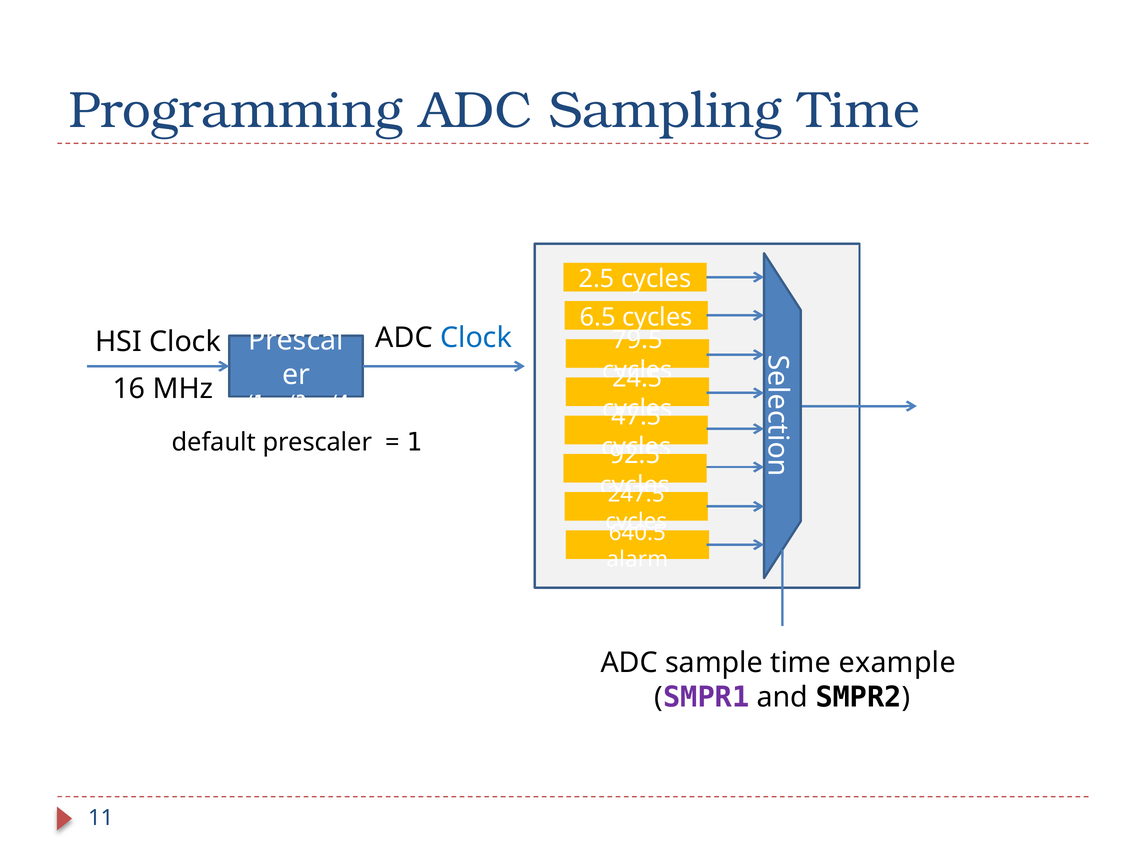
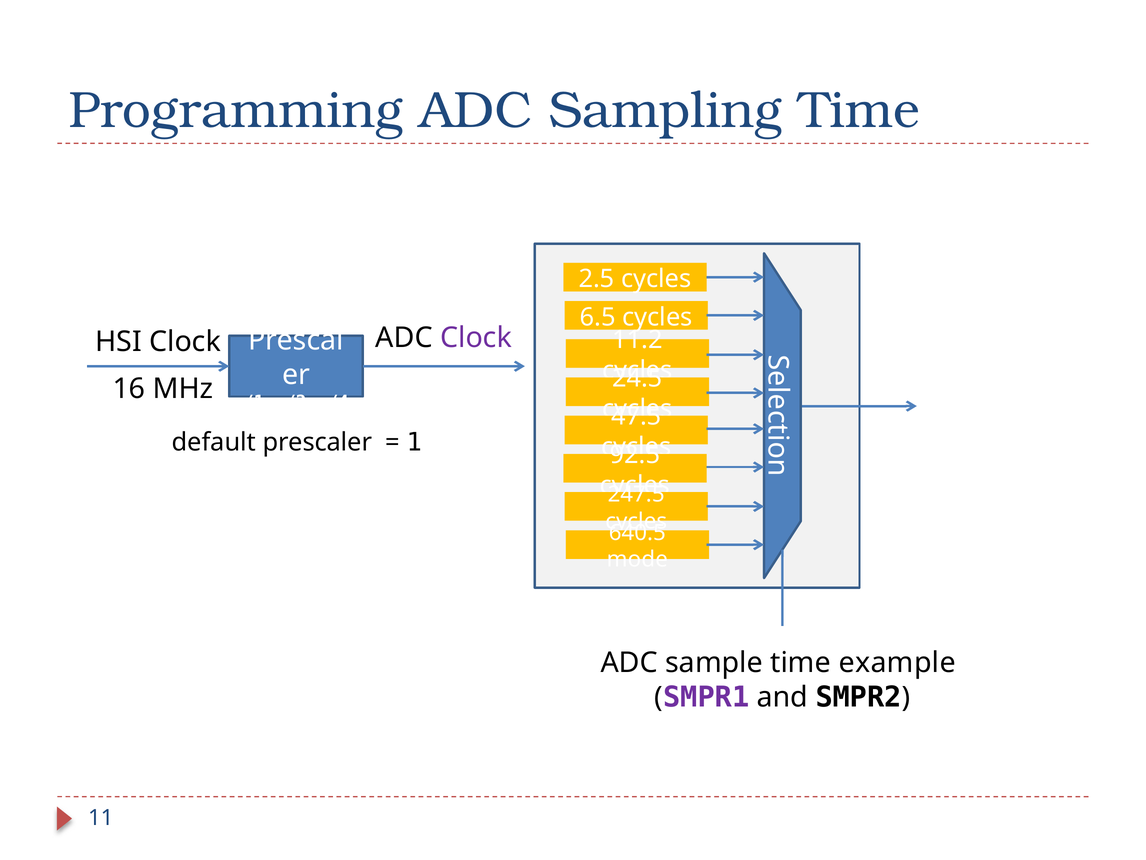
Clock colour: blue -> purple (476, 337)
79.5: 79.5 -> 11.2 (637, 340)
alarm: alarm -> mode (637, 559)
